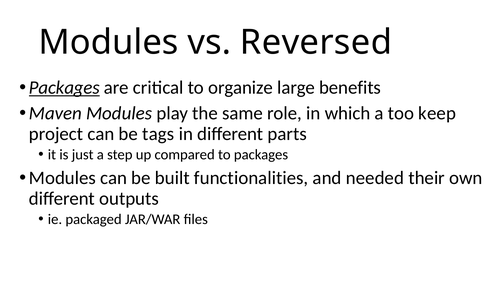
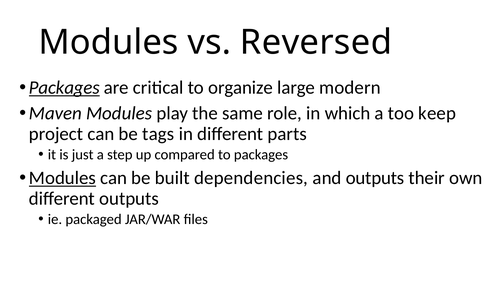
benefits: benefits -> modern (350, 87)
Modules underline: none -> present (62, 178)
functionalities: functionalities -> dependencies (251, 178)
and needed: needed -> outputs (375, 178)
